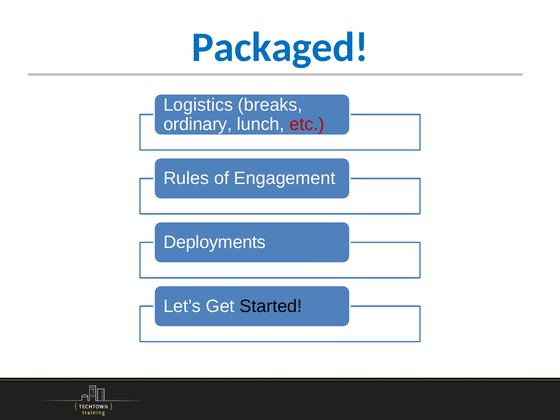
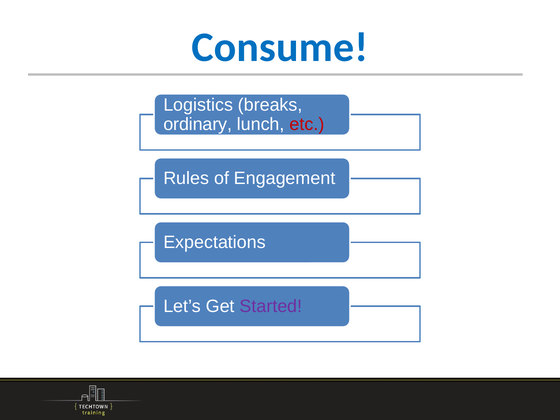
Packaged: Packaged -> Consume (280, 47)
Deployments: Deployments -> Expectations (215, 242)
Started colour: black -> purple (271, 306)
